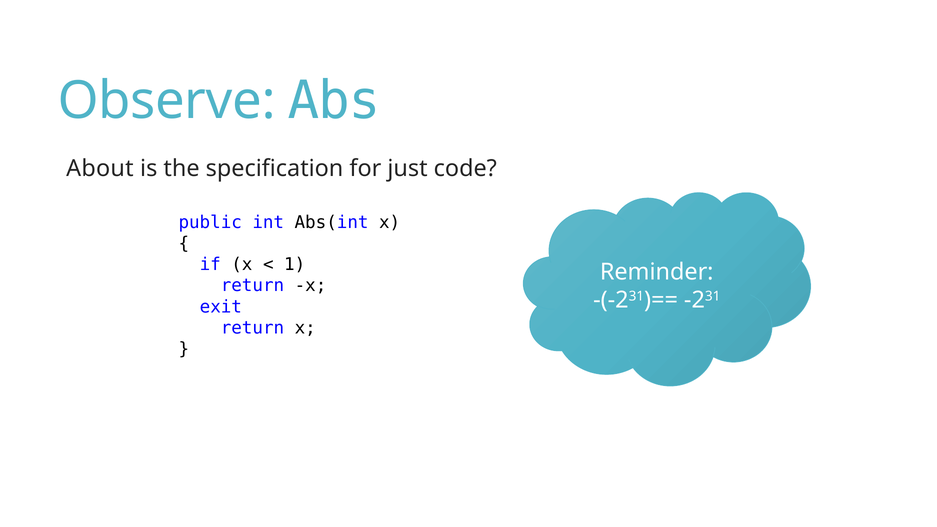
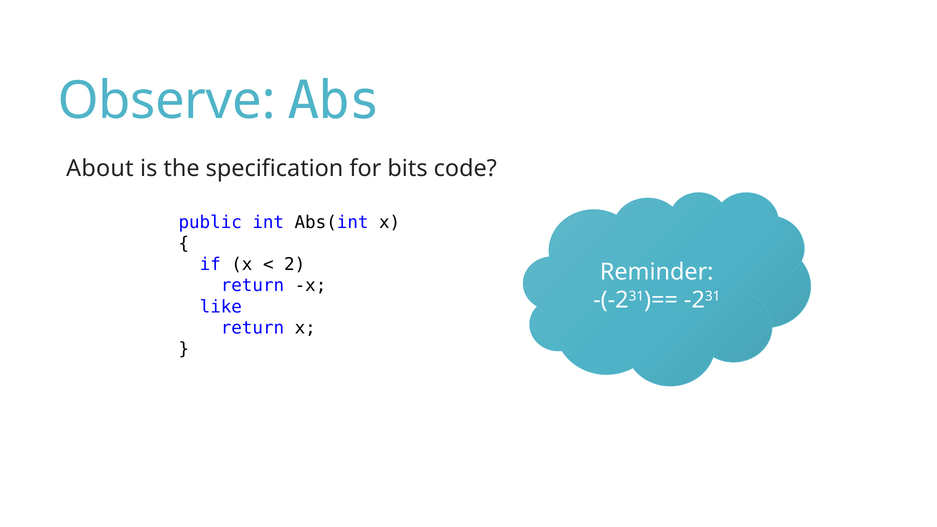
just: just -> bits (407, 168)
1: 1 -> 2 (295, 265)
exit: exit -> like (221, 307)
